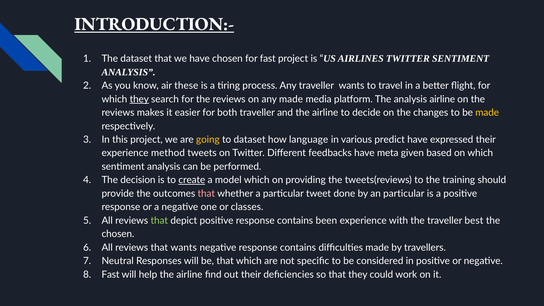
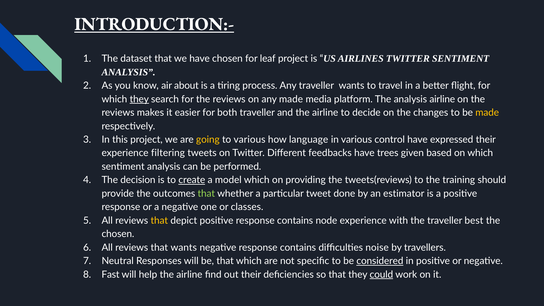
for fast: fast -> leaf (268, 59)
these: these -> about (186, 86)
to dataset: dataset -> various (250, 140)
predict: predict -> control (390, 140)
method: method -> filtering (168, 153)
meta: meta -> trees (388, 153)
that colour: pink -> light green (206, 194)
an particular: particular -> estimator (404, 194)
that colour: light green -> yellow (159, 221)
been: been -> node (326, 221)
difficulties made: made -> noise (377, 248)
considered underline: none -> present (380, 261)
could underline: none -> present (381, 275)
